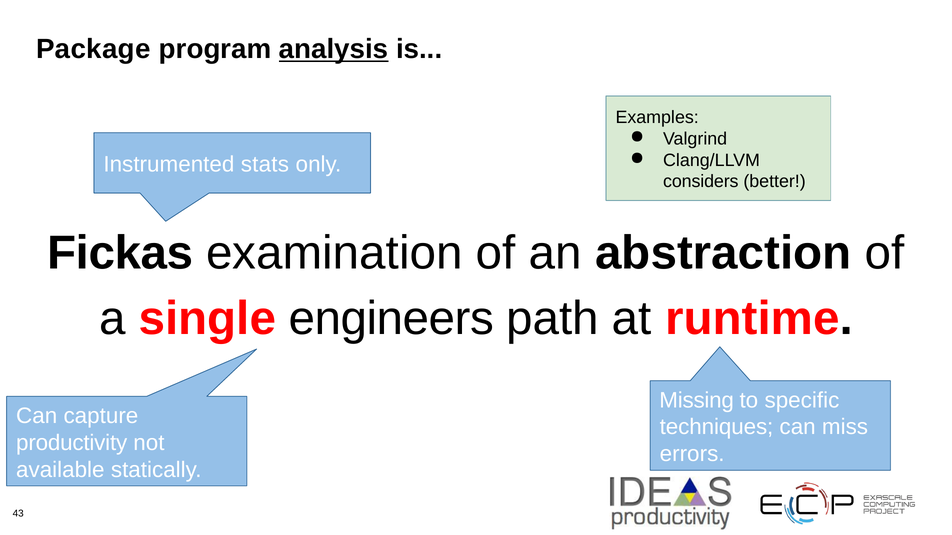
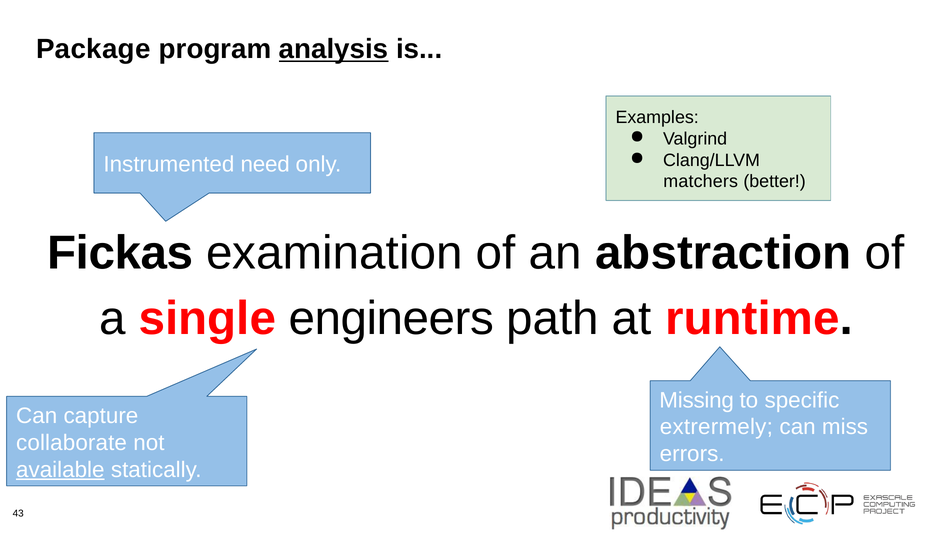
stats: stats -> need (265, 165)
considers: considers -> matchers (701, 182)
techniques: techniques -> extrermely (716, 428)
productivity: productivity -> collaborate (72, 443)
available underline: none -> present (60, 470)
